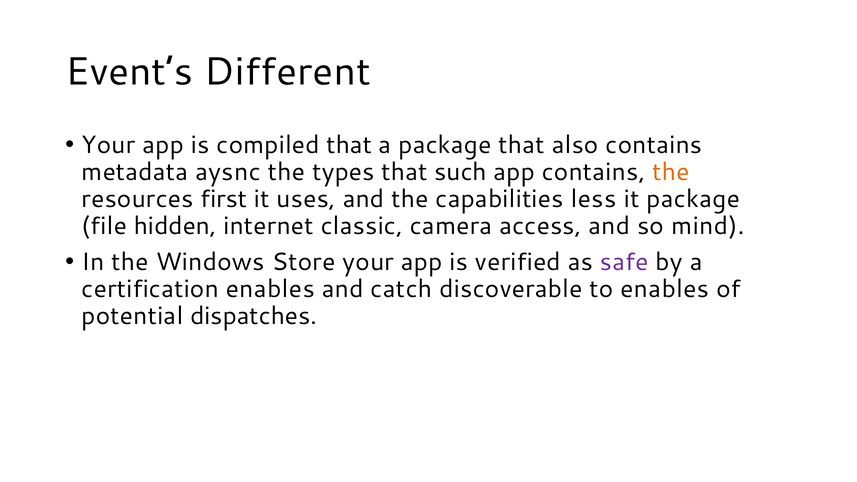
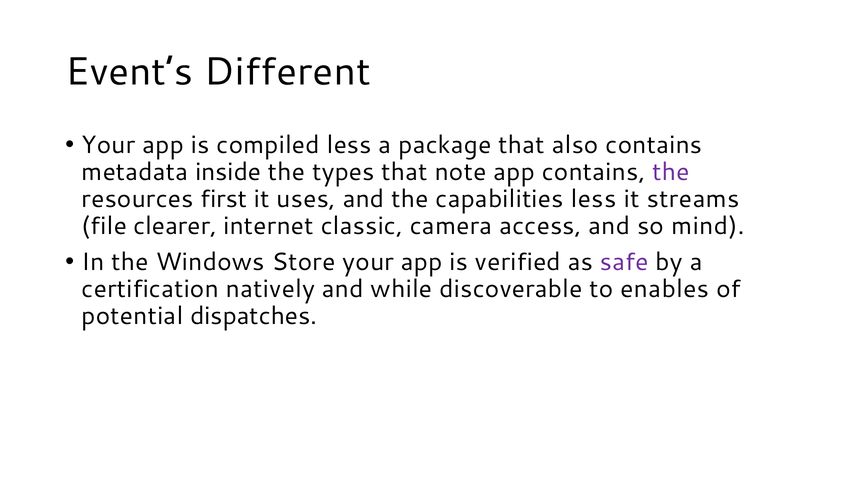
compiled that: that -> less (349, 145)
aysnc: aysnc -> inside (228, 172)
such: such -> note (461, 172)
the colour: orange -> purple (671, 172)
it package: package -> streams (693, 199)
hidden: hidden -> clearer (175, 226)
certification enables: enables -> natively (270, 289)
catch: catch -> while (401, 289)
